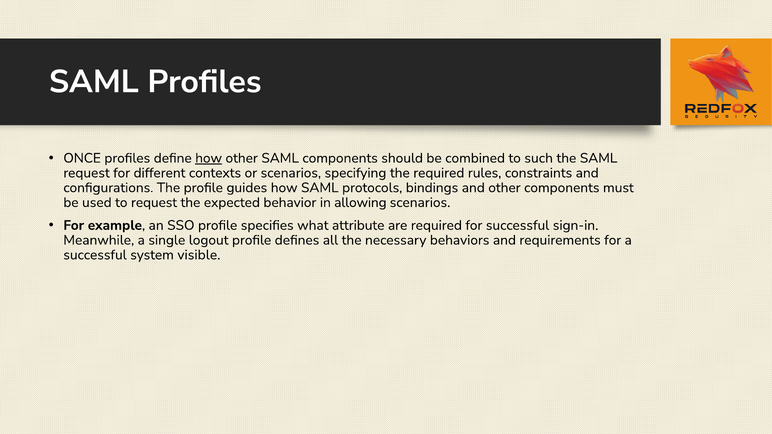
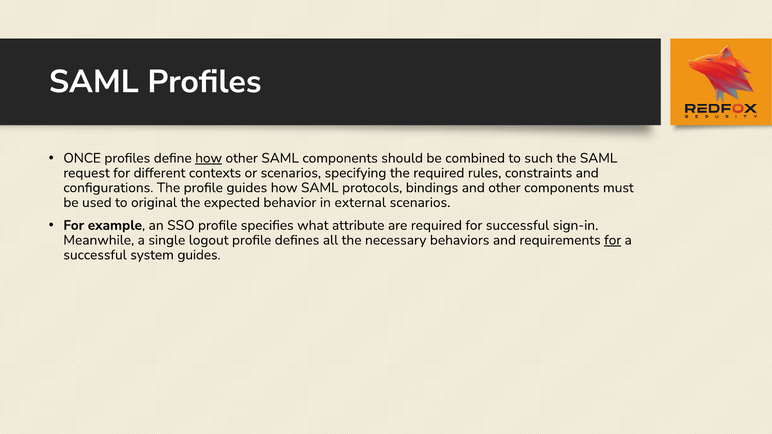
to request: request -> original (154, 203)
allowing: allowing -> external (360, 203)
for underline: none -> present (613, 240)
system visible: visible -> guides (199, 255)
